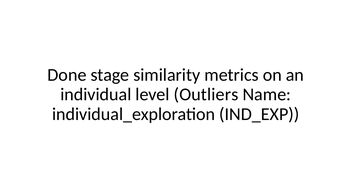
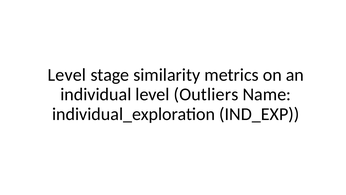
Done: Done -> Level (67, 75)
